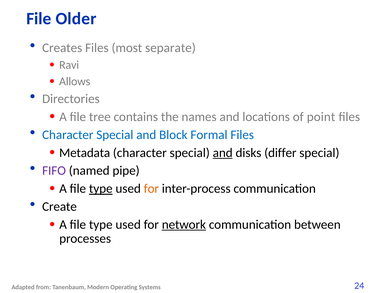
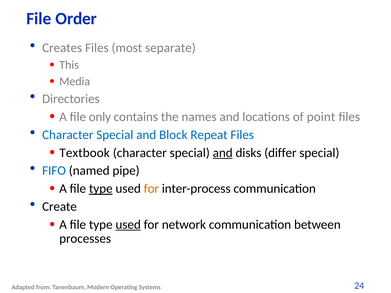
Older: Older -> Order (76, 19)
Ravi: Ravi -> This (69, 65)
Allows: Allows -> Media (75, 82)
tree: tree -> only (100, 117)
Formal: Formal -> Repeat (209, 135)
Metadata: Metadata -> Textbook (85, 153)
FIFO colour: purple -> blue (54, 171)
used underline: none -> present (128, 225)
network underline: present -> none (184, 225)
